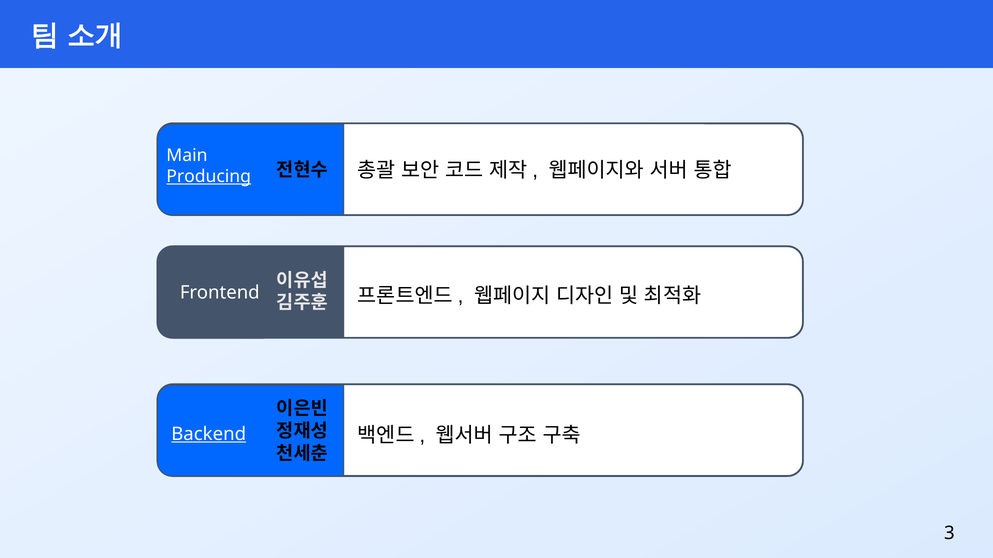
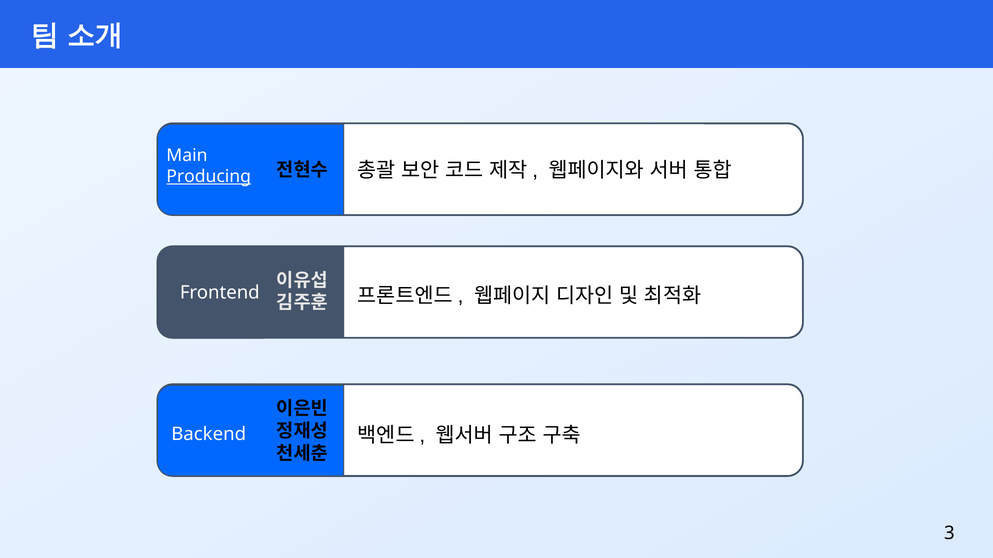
Backend underline: present -> none (209, 435)
